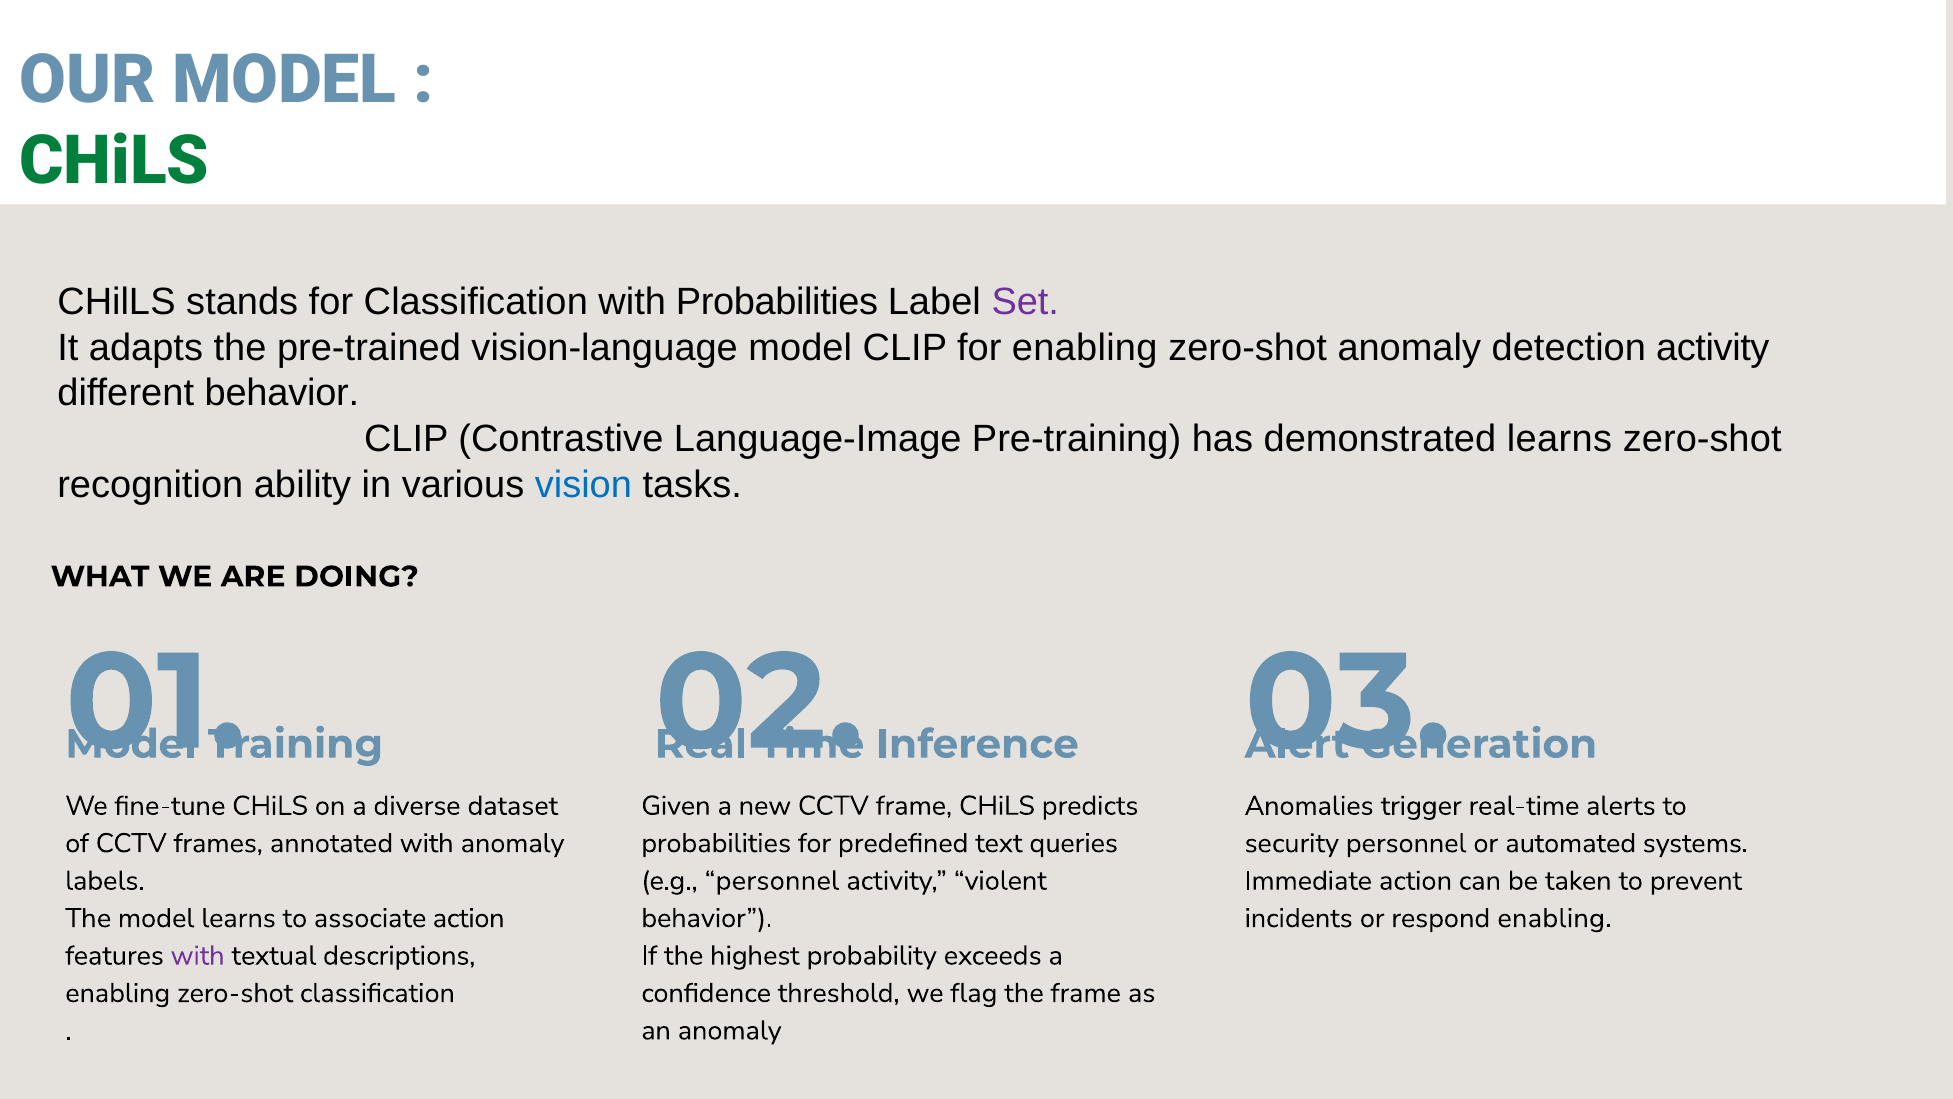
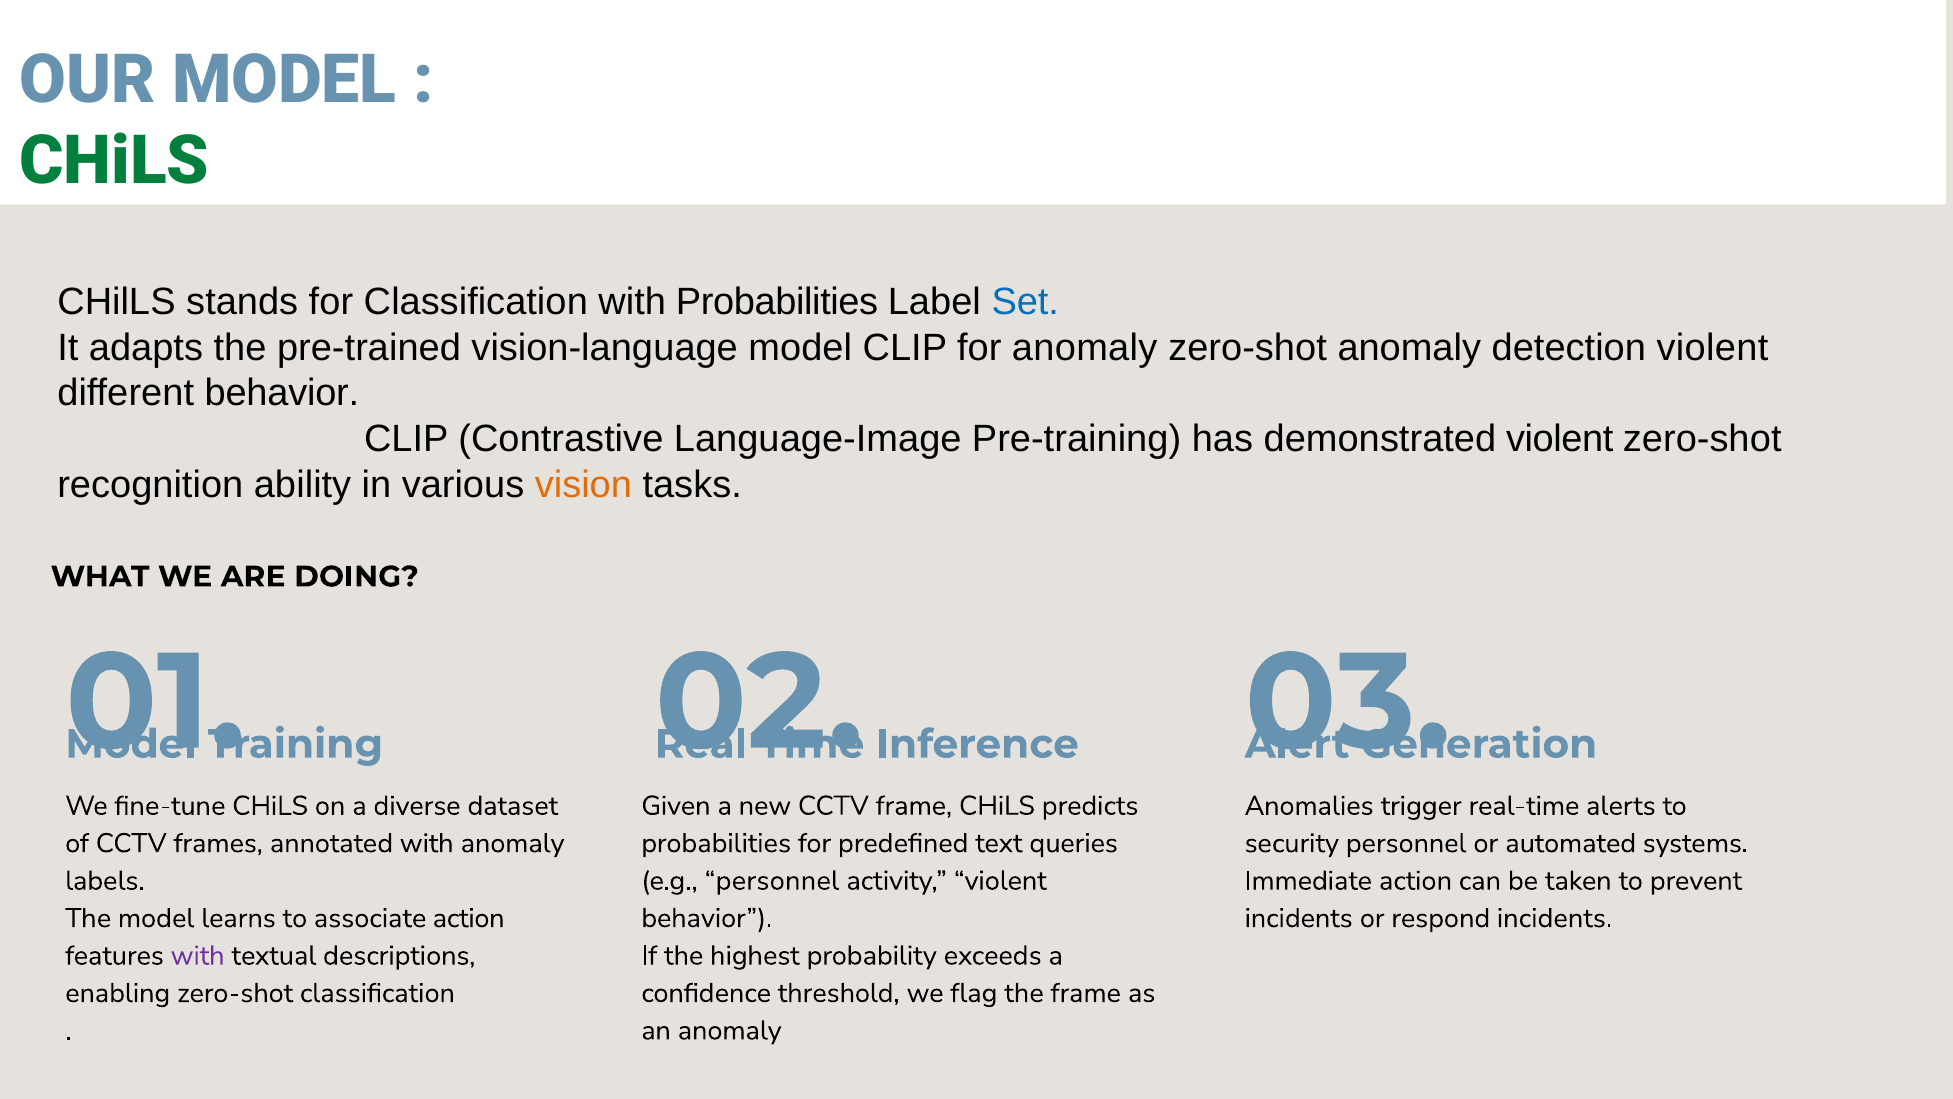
Set colour: purple -> blue (1025, 302)
for enabling: enabling -> anomaly (1085, 348)
detection activity: activity -> violent (1712, 348)
demonstrated learns: learns -> violent (1560, 439)
vision colour: blue -> orange (583, 484)
respond enabling: enabling -> incidents (1554, 918)
